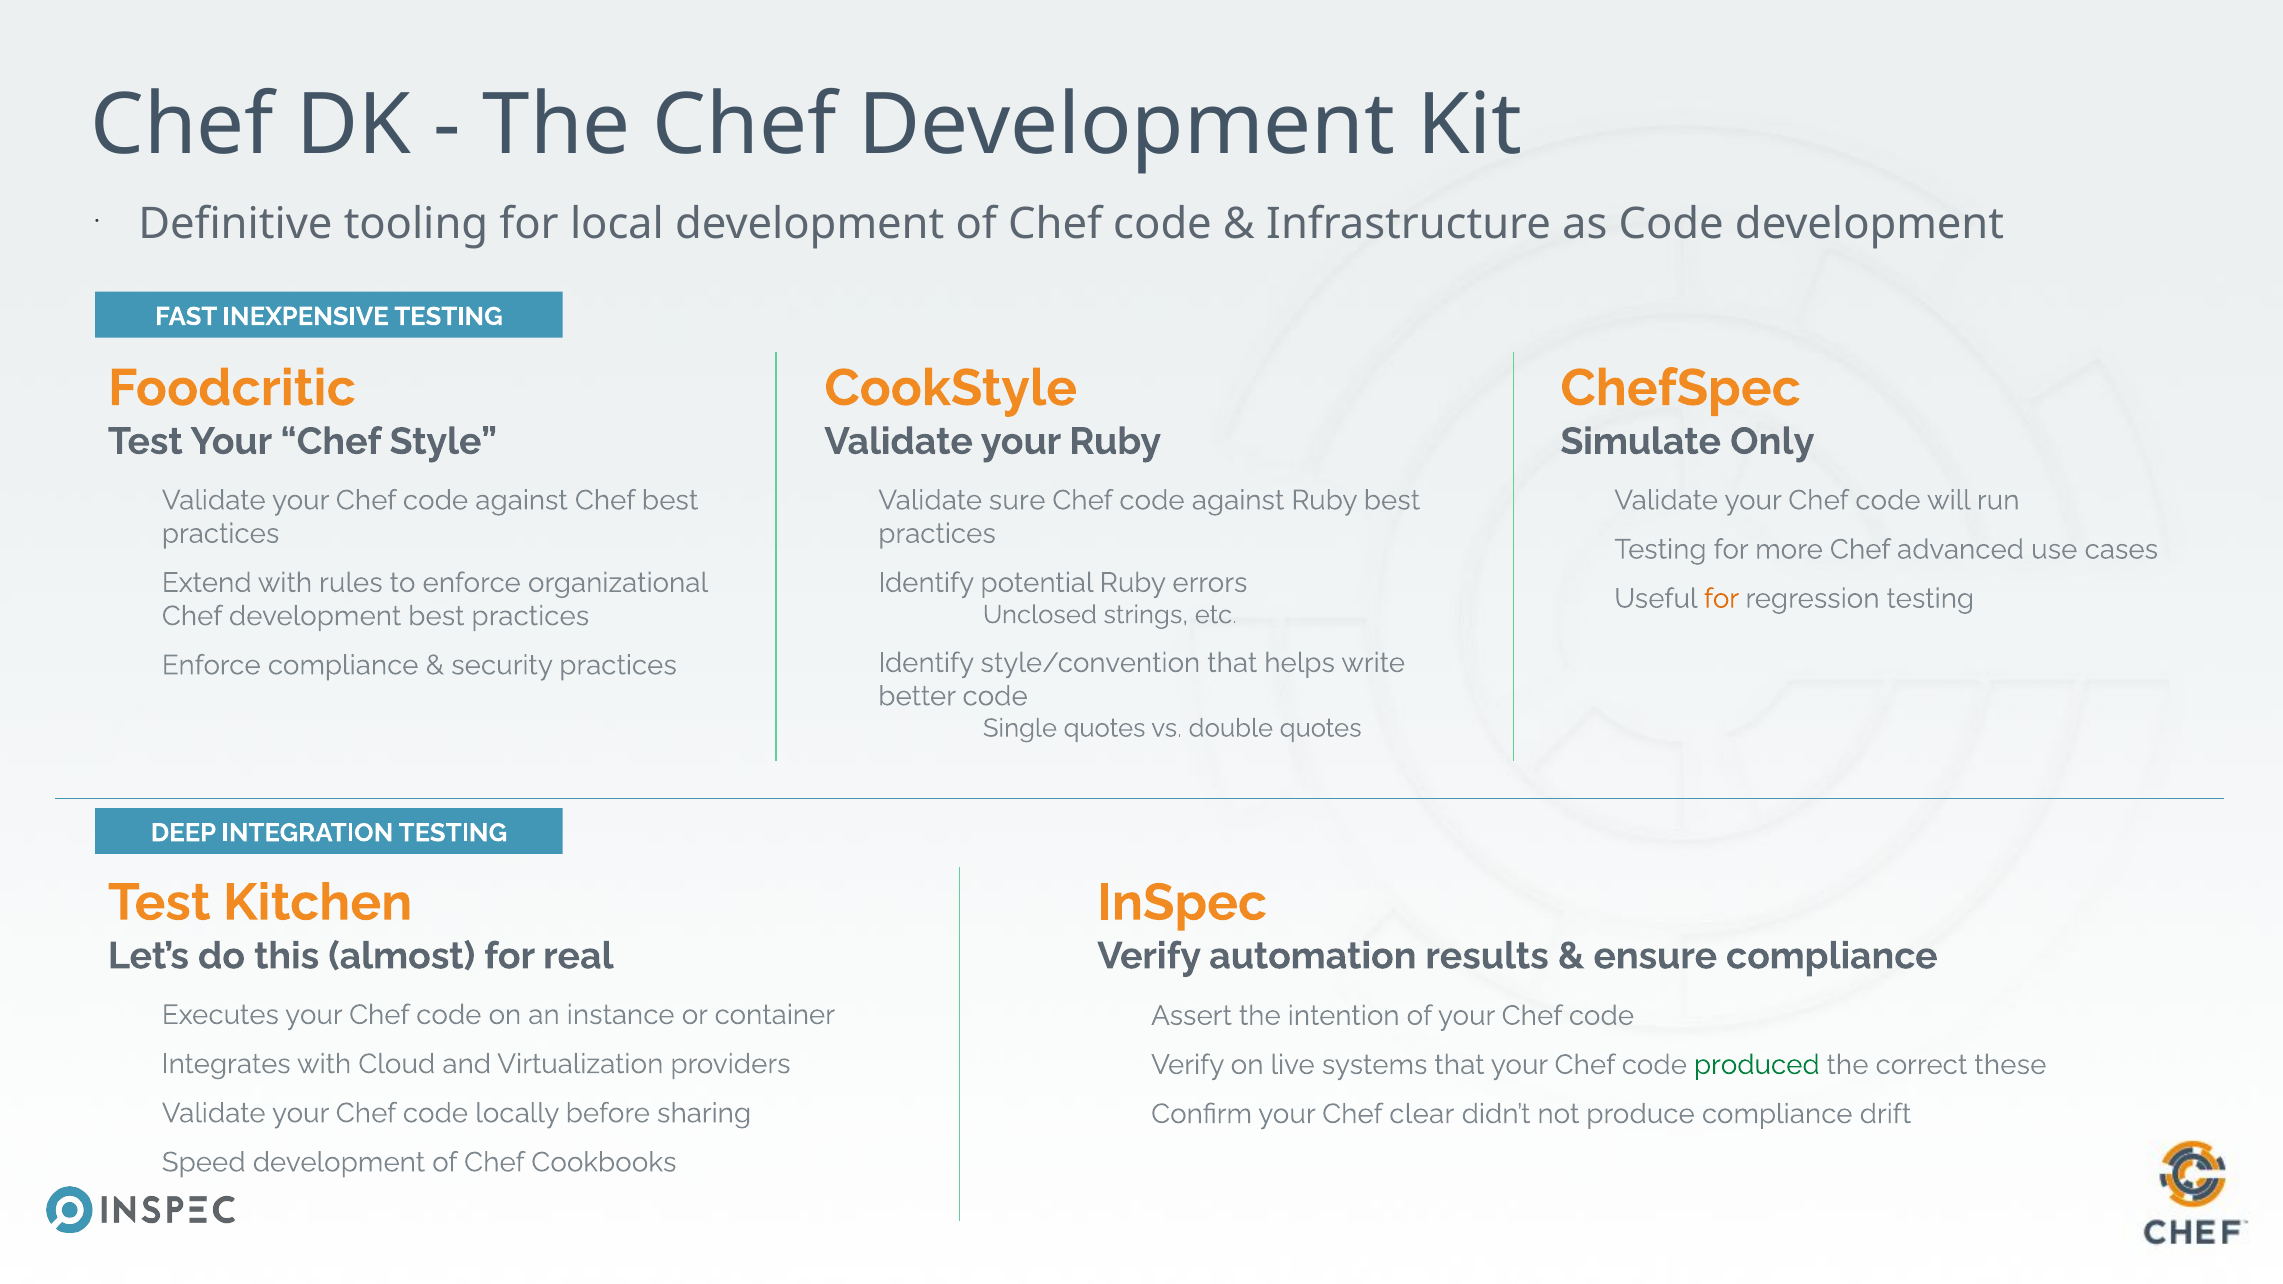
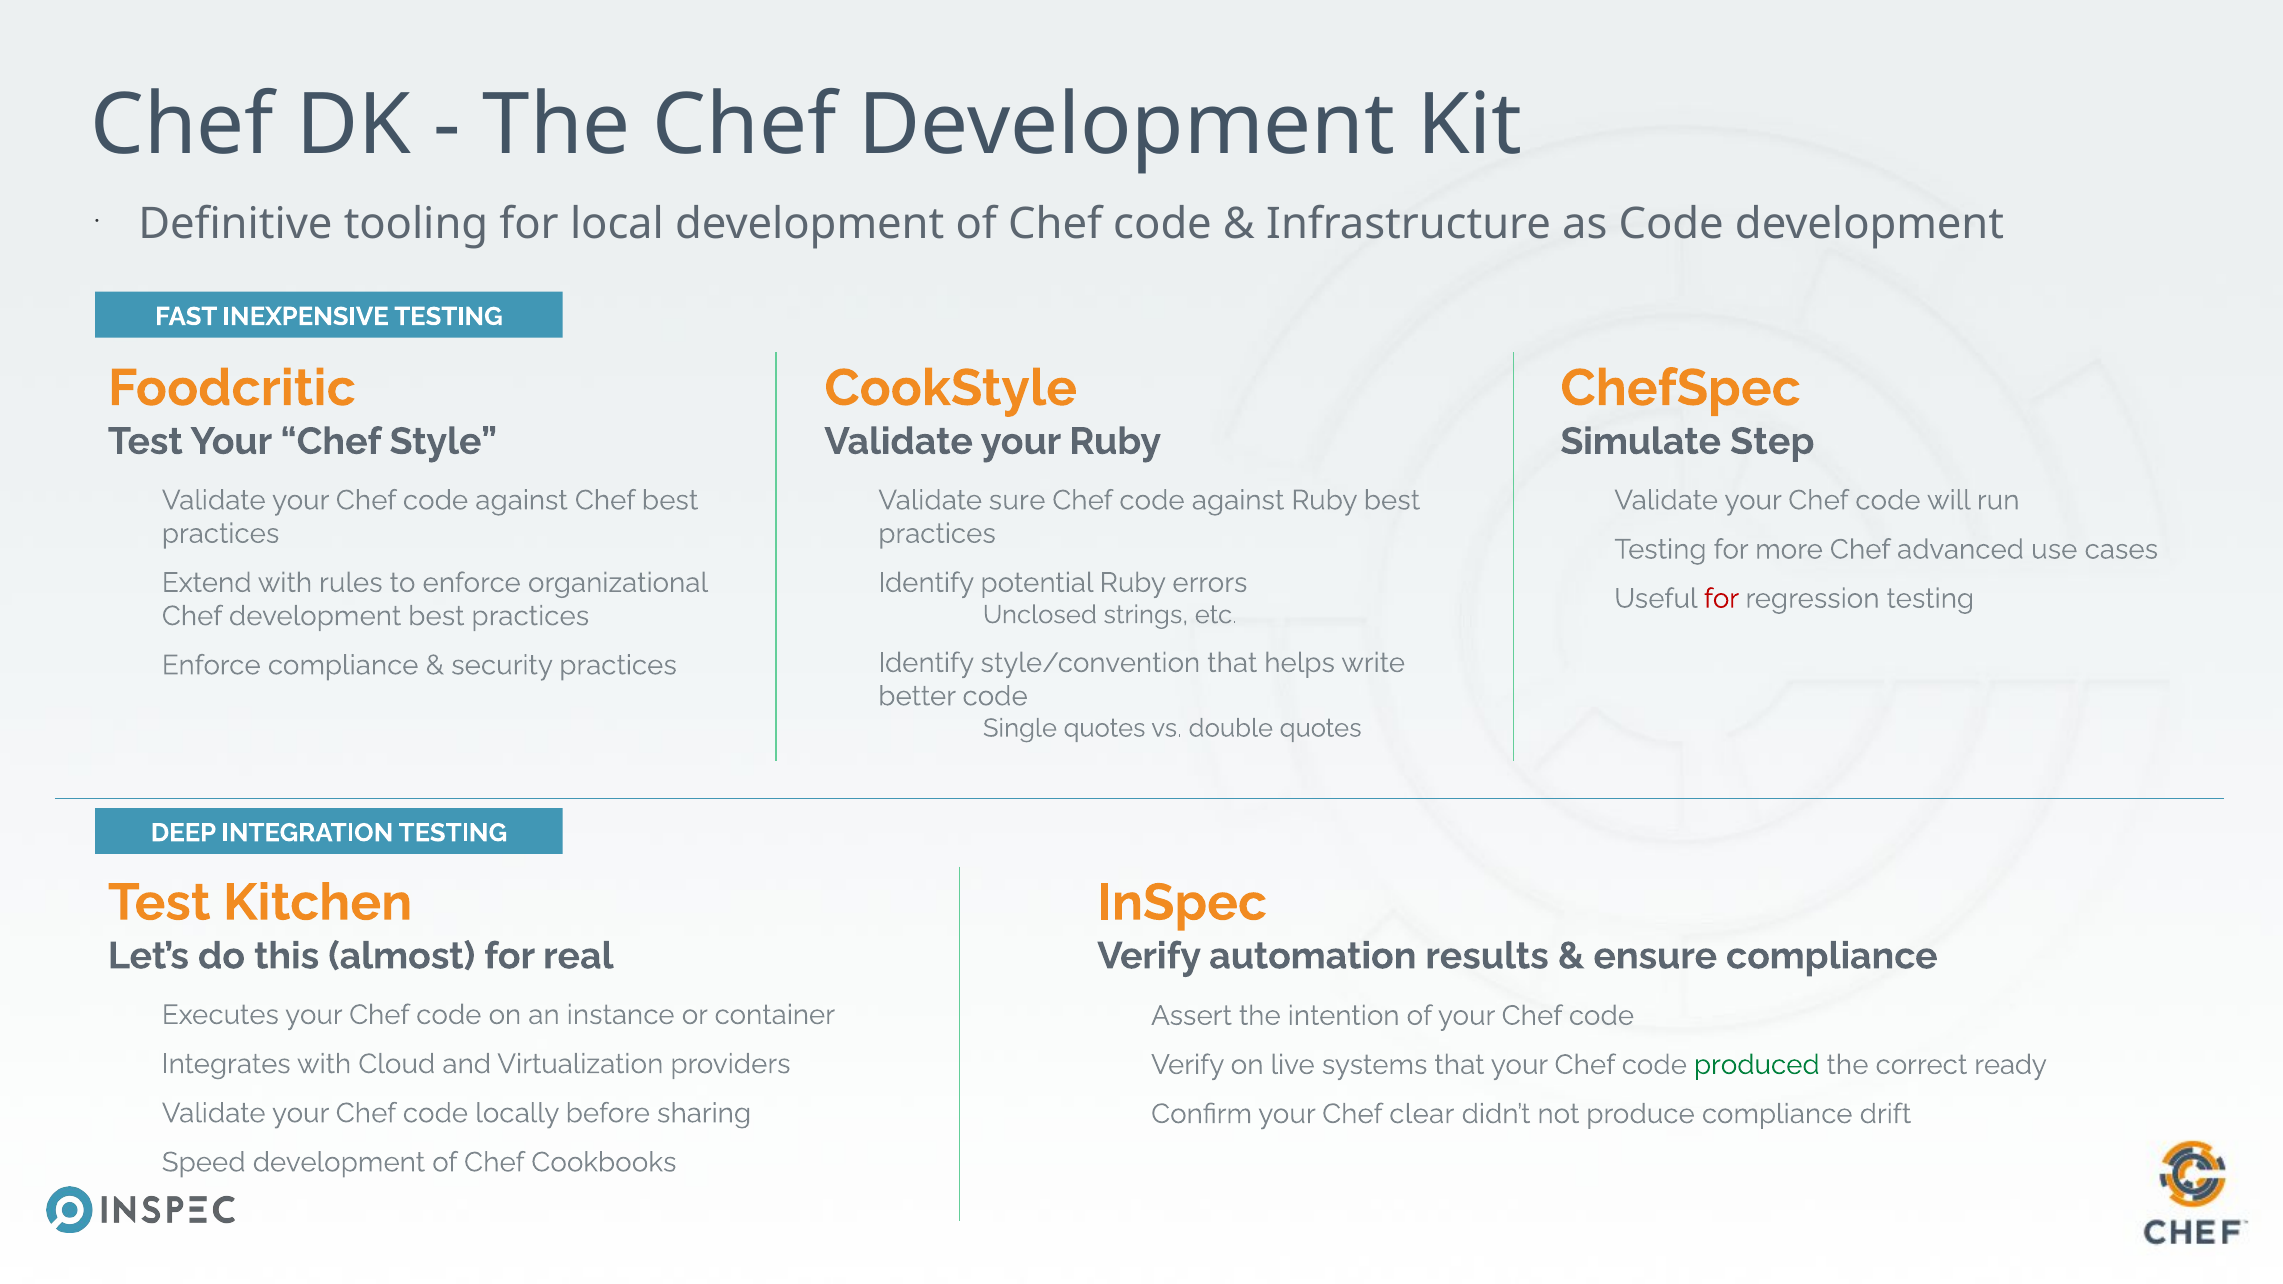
Only: Only -> Step (1772, 442)
for colour: orange -> red (1721, 599)
these: these -> ready (2011, 1065)
